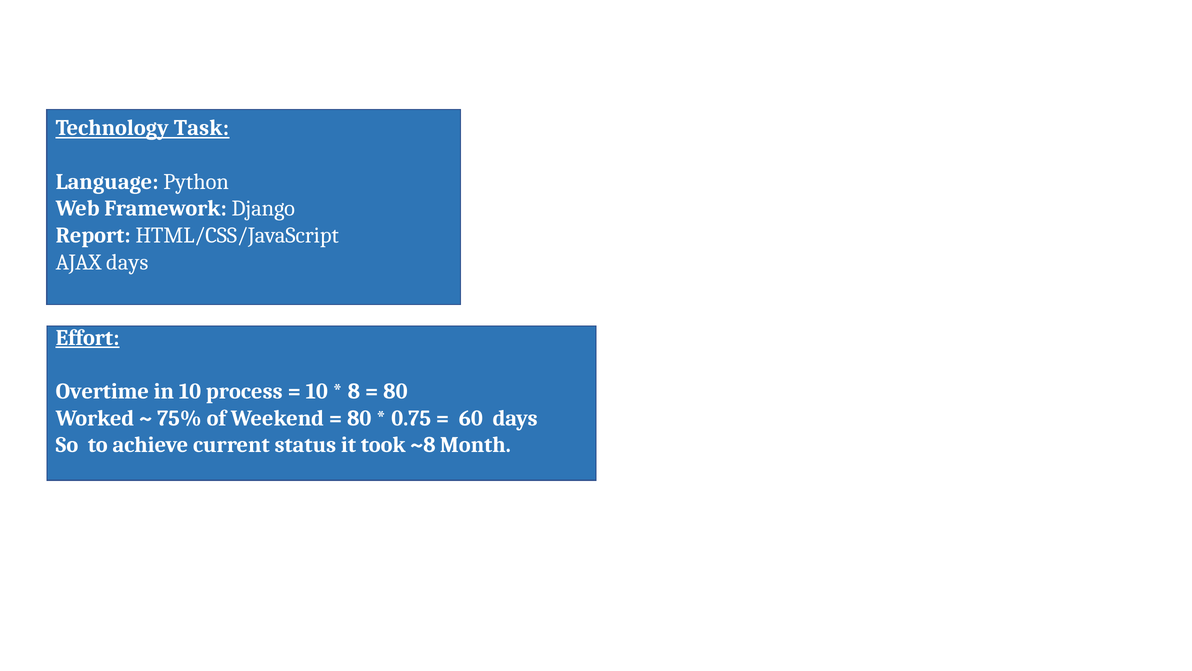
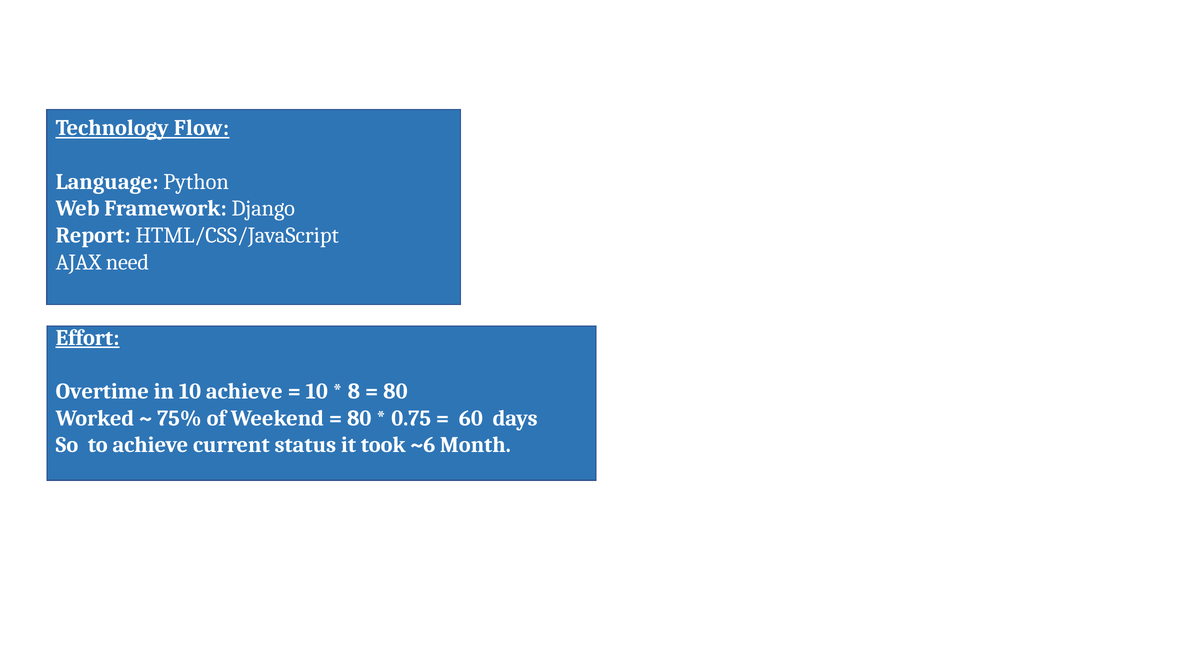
Task: Task -> Flow (201, 128)
AJAX days: days -> need (127, 262)
10 process: process -> achieve (244, 391)
~8: ~8 -> ~6 (423, 445)
